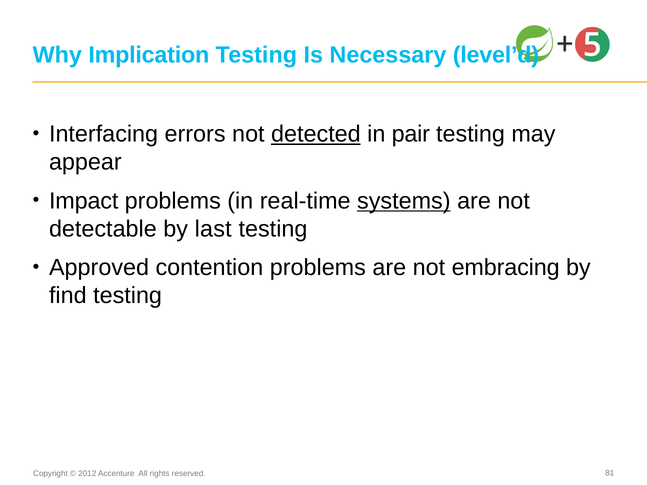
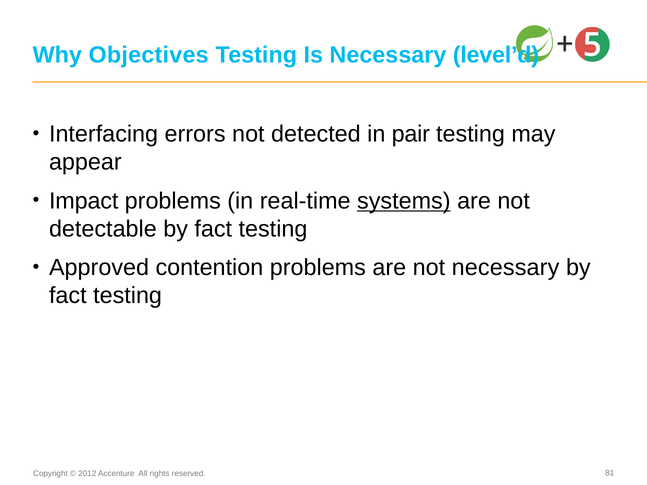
Implication: Implication -> Objectives (149, 55)
detected underline: present -> none (316, 134)
detectable by last: last -> fact (213, 229)
not embracing: embracing -> necessary (505, 268)
find: find -> fact (68, 296)
